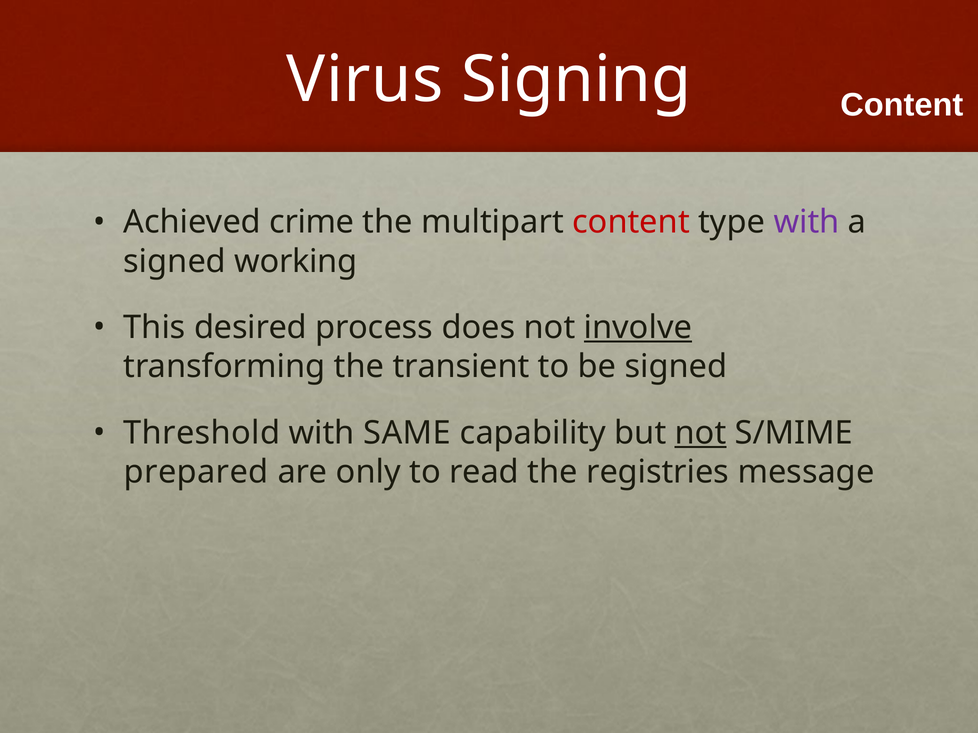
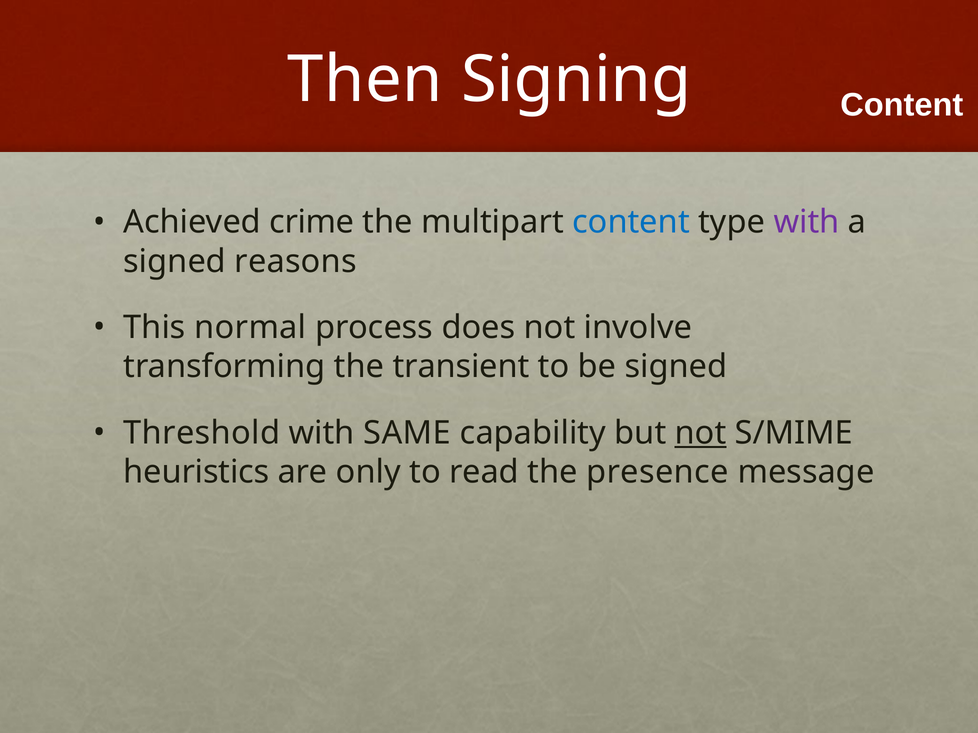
Virus: Virus -> Then (365, 80)
content colour: red -> blue (631, 222)
working: working -> reasons (296, 261)
desired: desired -> normal (250, 328)
involve underline: present -> none (638, 328)
prepared: prepared -> heuristics (196, 472)
registries: registries -> presence (657, 472)
